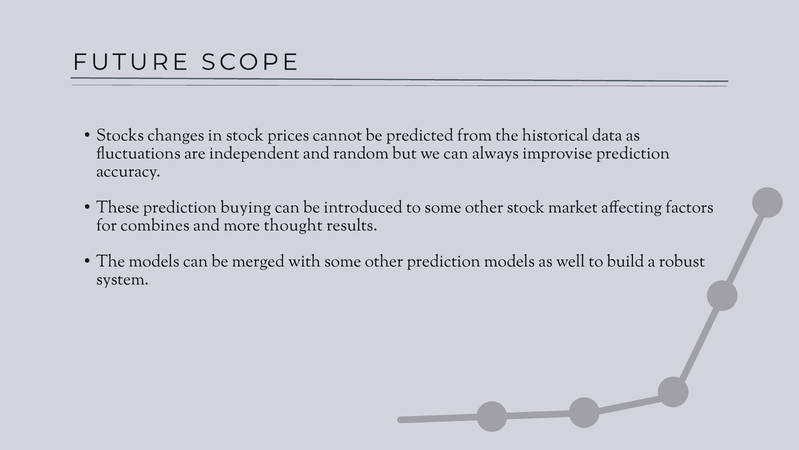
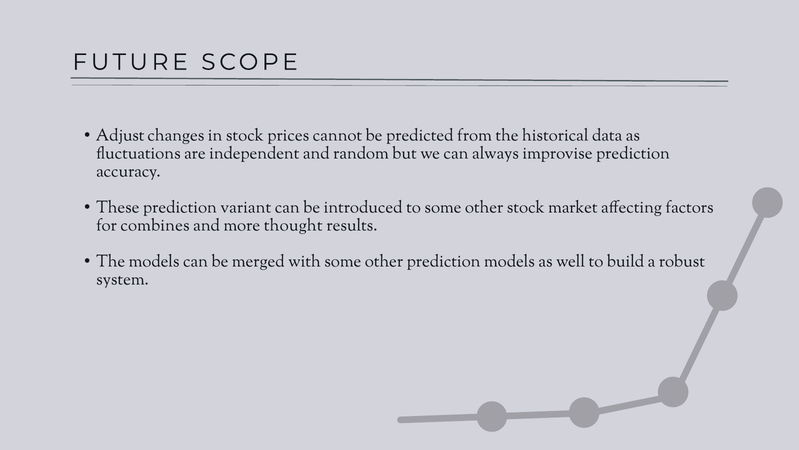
Stocks: Stocks -> Adjust (120, 135)
buying: buying -> variant (246, 207)
